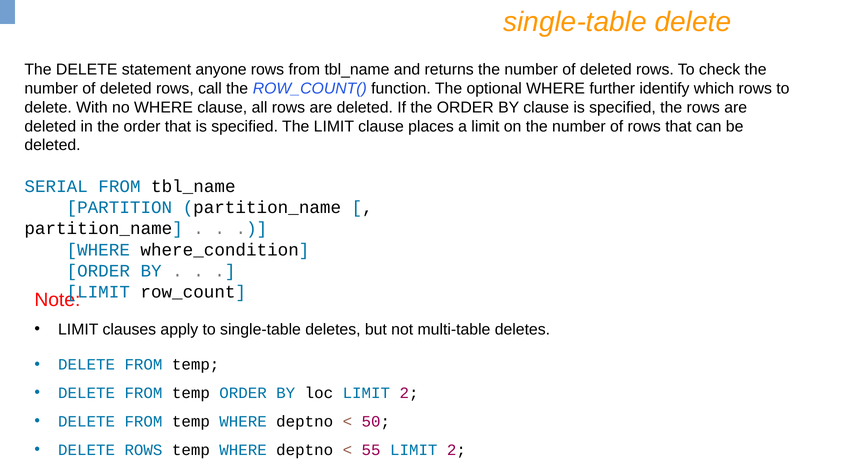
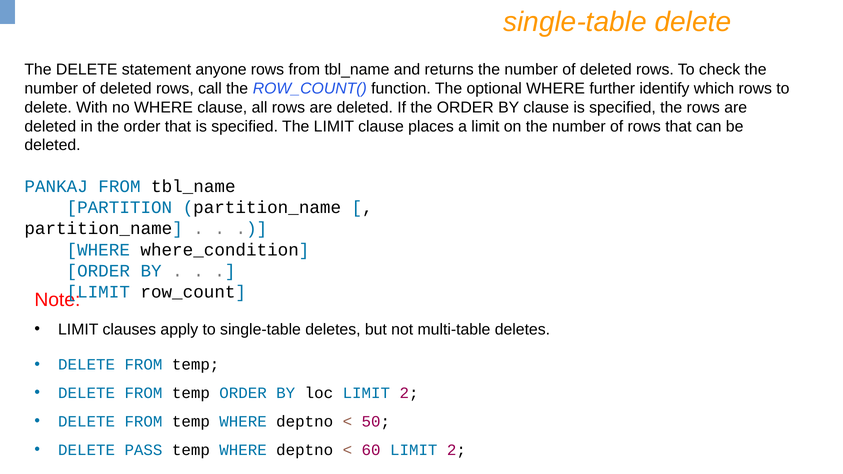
SERIAL: SERIAL -> PANKAJ (56, 187)
DELETE ROWS: ROWS -> PASS (143, 450)
55: 55 -> 60 (371, 450)
